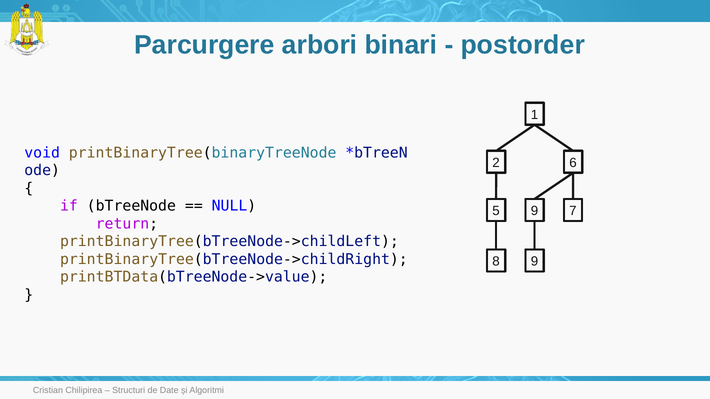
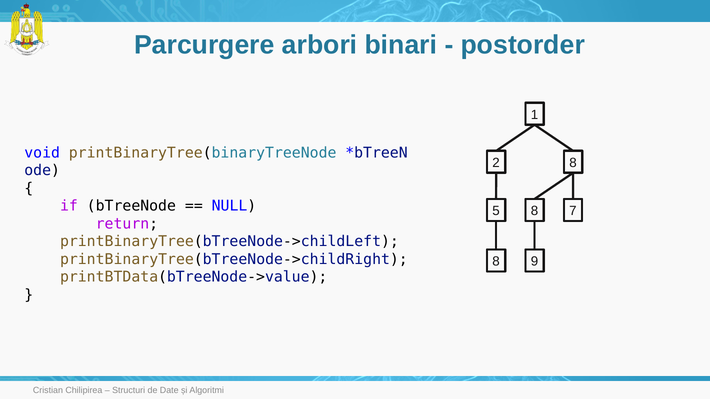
2 6: 6 -> 8 (573, 163)
5 9: 9 -> 8 (534, 211)
